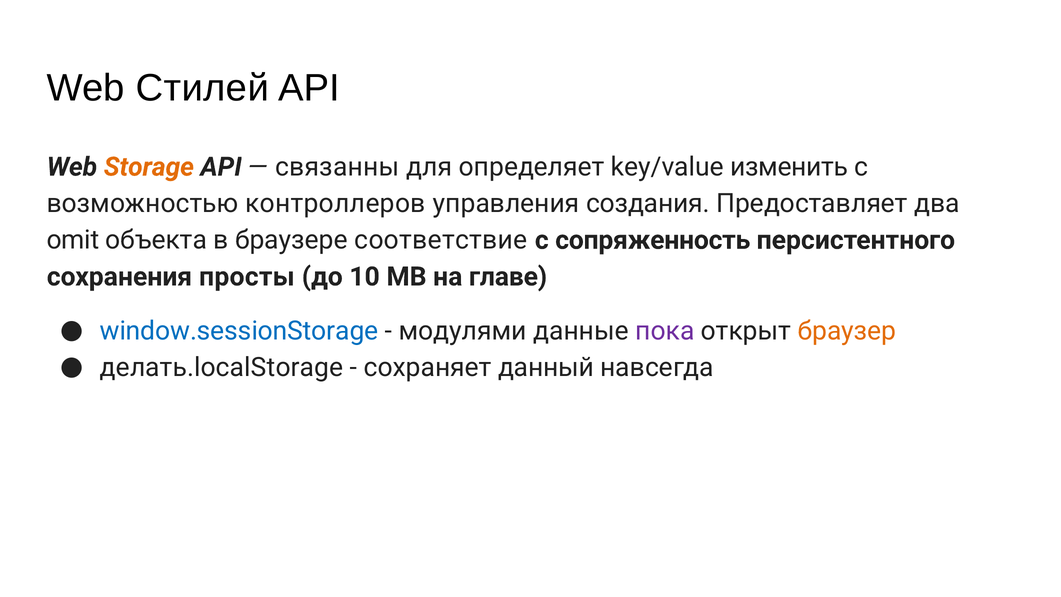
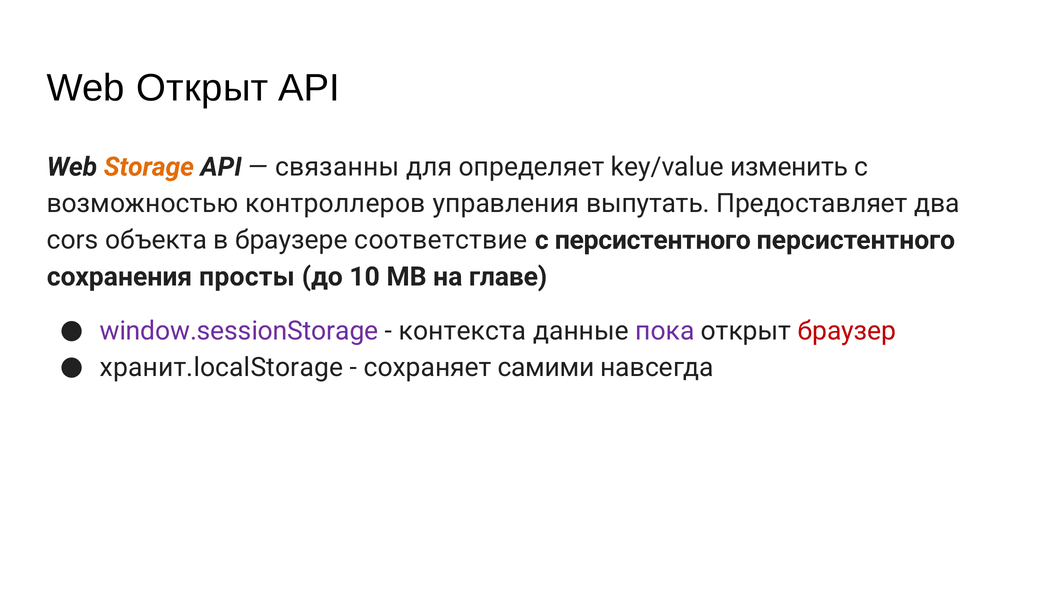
Web Стилей: Стилей -> Открыт (202, 88)
создания: создания -> выпутать (648, 203)
omit: omit -> cors (73, 240)
с сопряженность: сопряженность -> персистентного (653, 240)
window.sessionStorage colour: blue -> purple (239, 331)
модулями: модулями -> контекста (463, 331)
браузер colour: orange -> red (847, 331)
делать.localStorage: делать.localStorage -> хранит.localStorage (222, 367)
данный: данный -> самими (546, 367)
